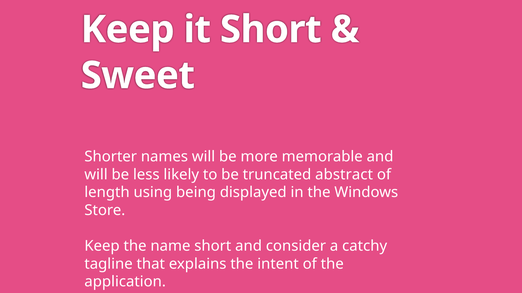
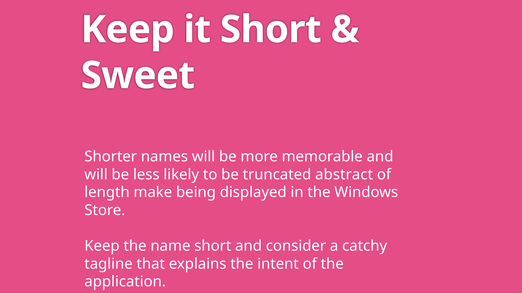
using: using -> make (153, 193)
